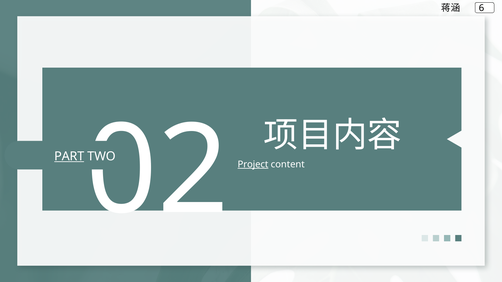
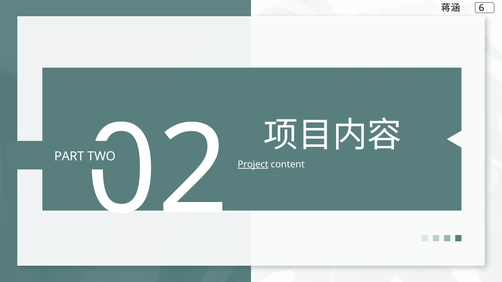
PART underline: present -> none (69, 156)
